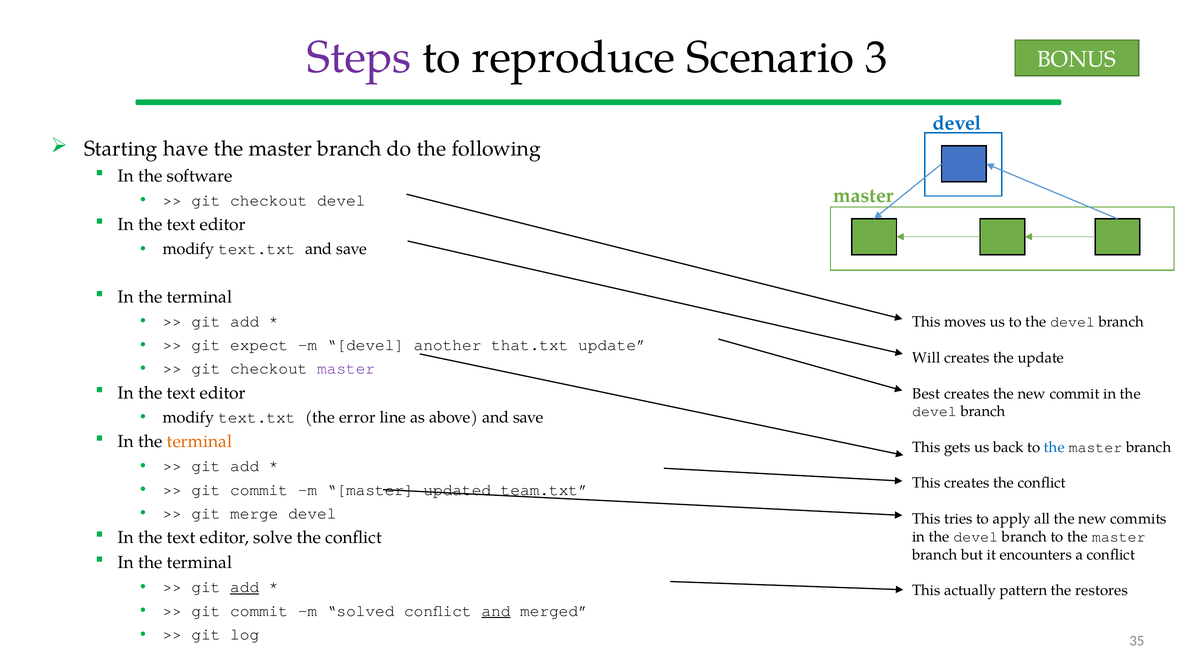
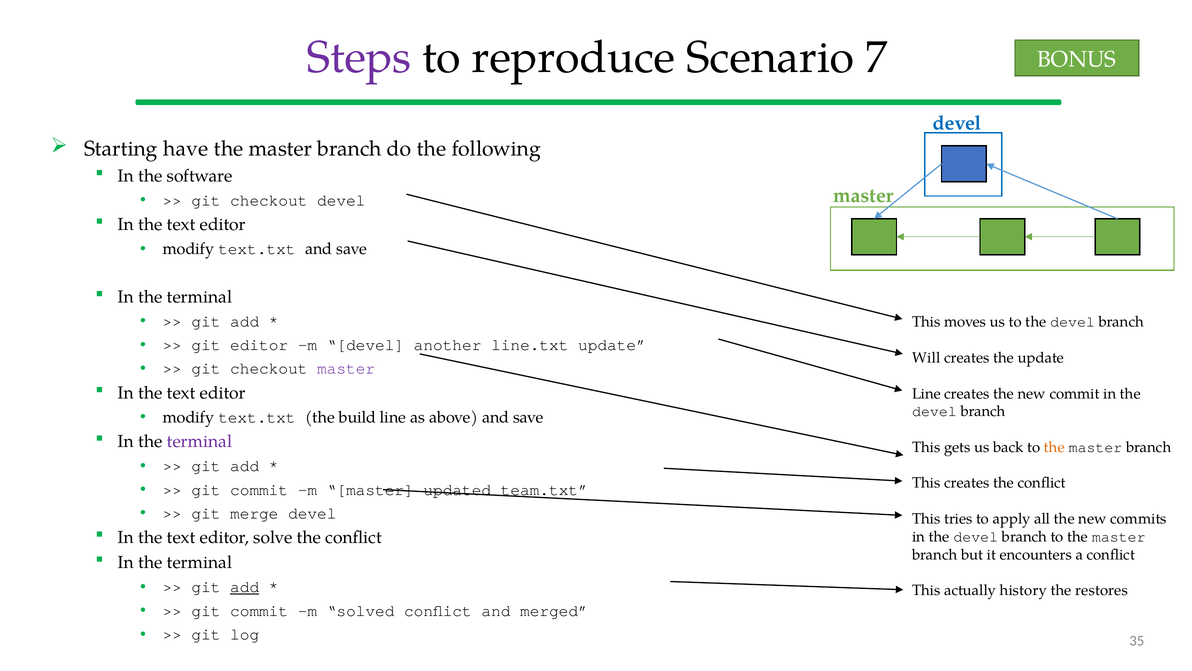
3: 3 -> 7 (877, 58)
git expect: expect -> editor (259, 345)
that.txt: that.txt -> line.txt (530, 345)
Best: Best -> Line (926, 393)
error: error -> build (357, 417)
terminal colour: orange -> purple (200, 441)
the colour: blue -> orange (1054, 447)
pattern: pattern -> history (1023, 590)
and underline: present -> none (496, 610)
